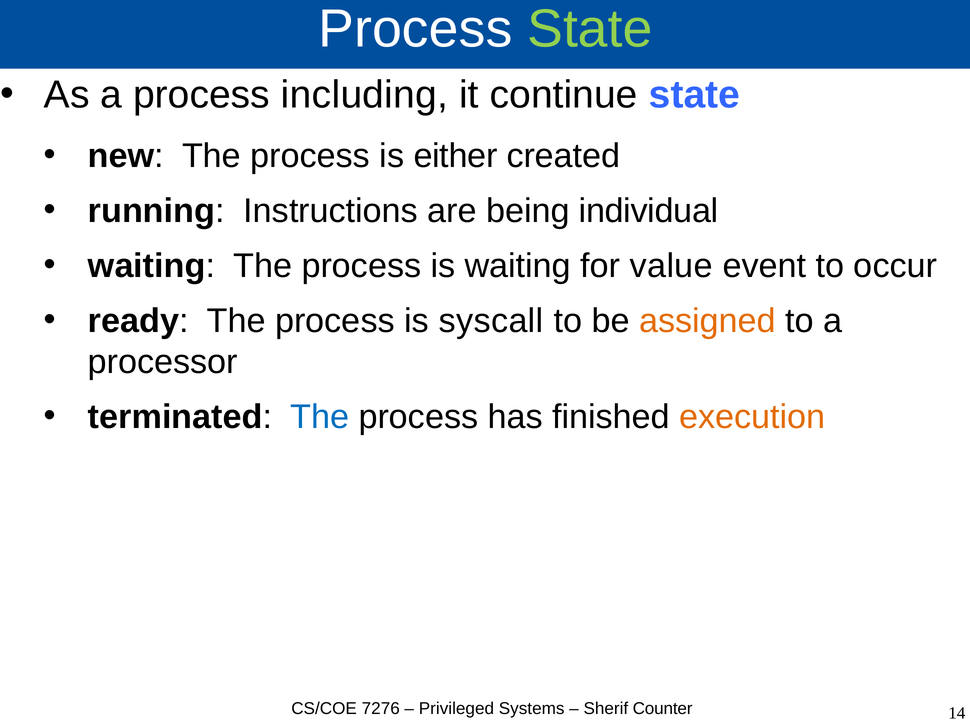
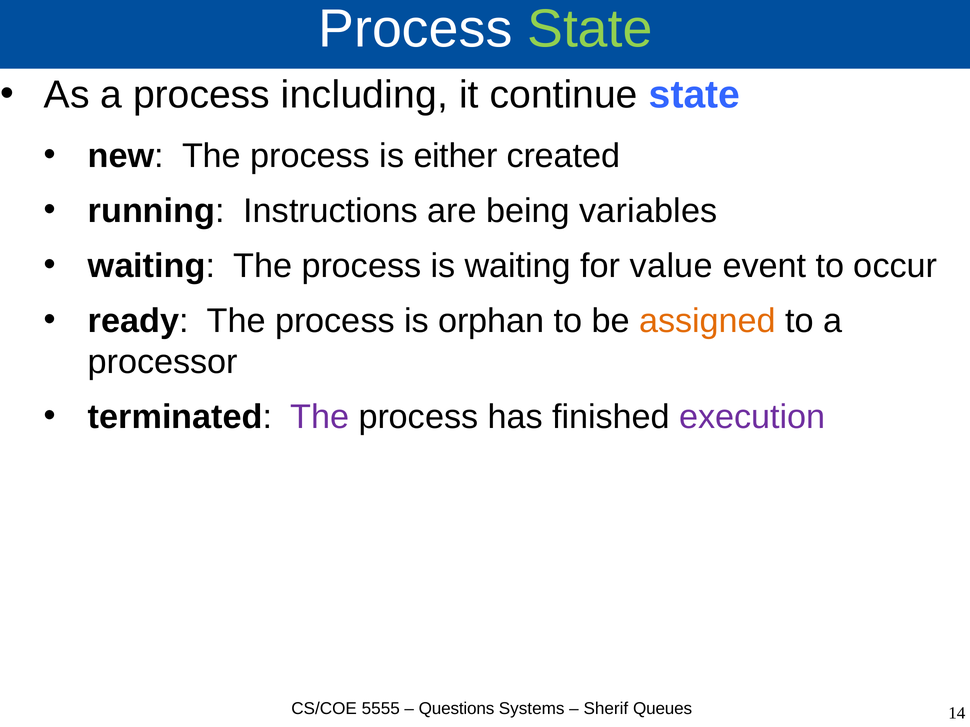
individual: individual -> variables (648, 211)
syscall: syscall -> orphan (491, 321)
The colour: blue -> purple (320, 417)
execution colour: orange -> purple (752, 417)
7276: 7276 -> 5555 (381, 709)
Privileged: Privileged -> Questions (457, 709)
Counter: Counter -> Queues (663, 709)
